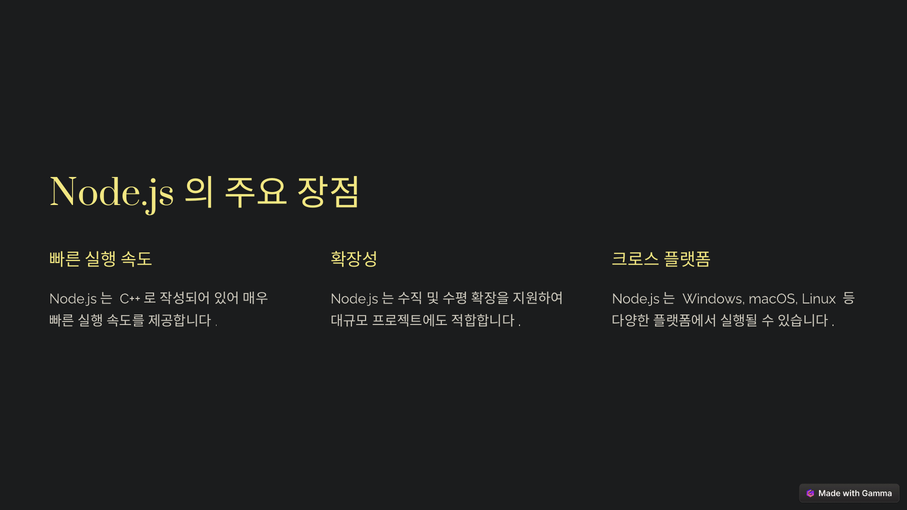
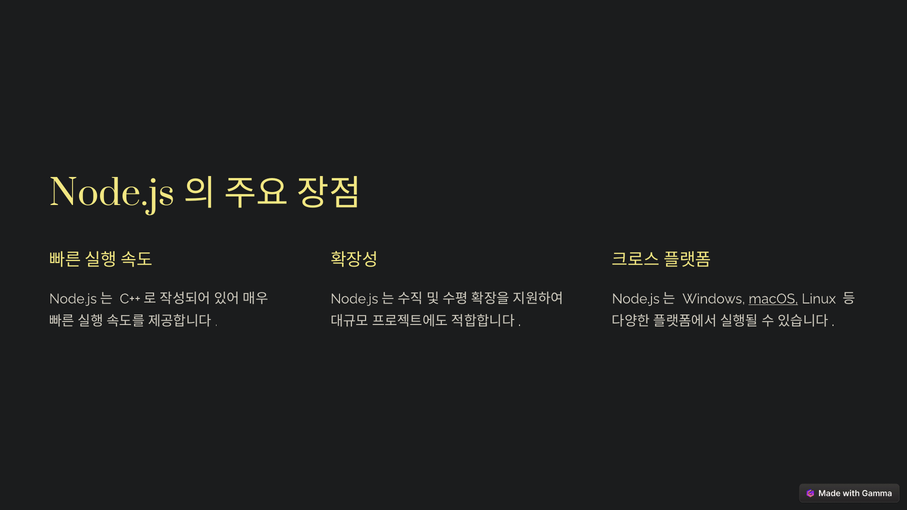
macOS underline: none -> present (773, 299)
